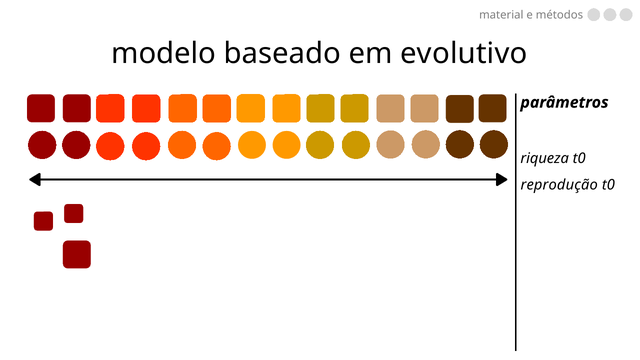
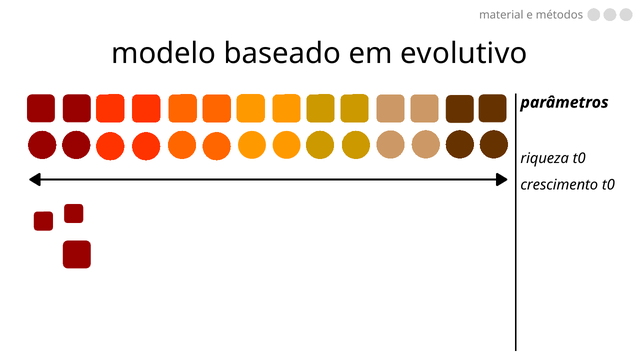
reprodução: reprodução -> crescimento (559, 185)
